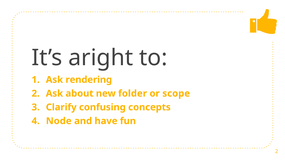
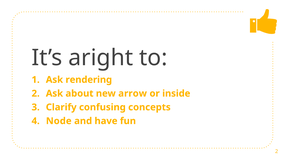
folder: folder -> arrow (133, 94)
scope: scope -> inside (176, 94)
